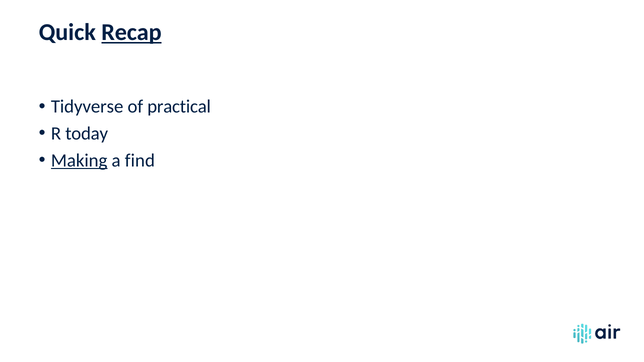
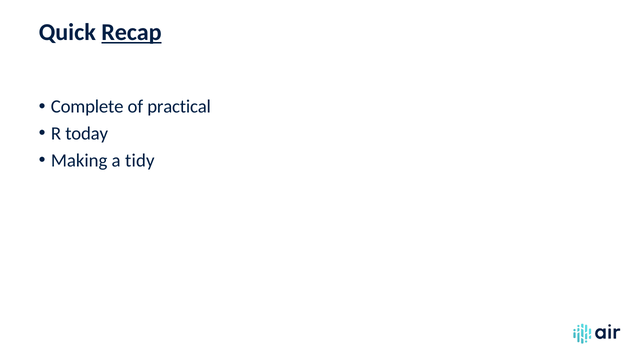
Tidyverse: Tidyverse -> Complete (87, 107)
Making underline: present -> none (79, 161)
find: find -> tidy (140, 161)
